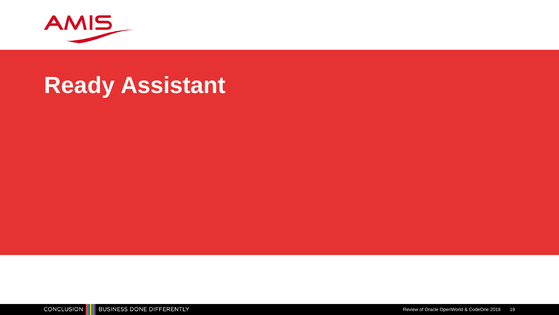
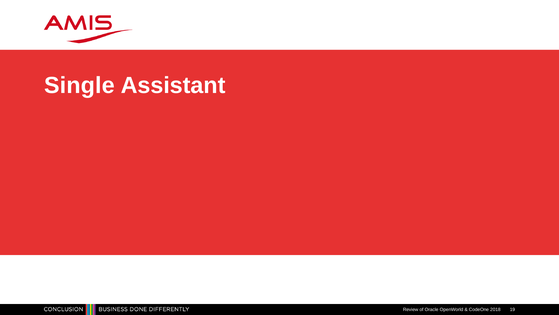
Ready: Ready -> Single (79, 85)
